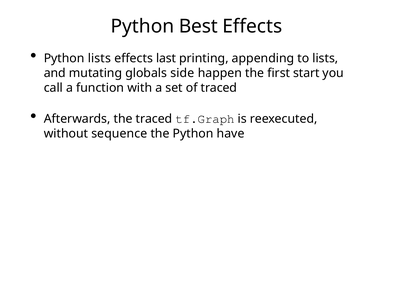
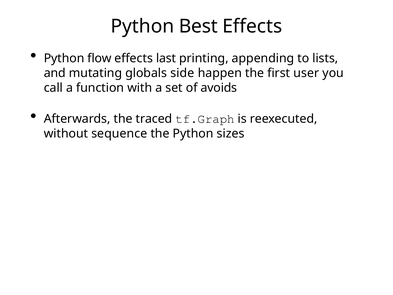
Python lists: lists -> flow (100, 58)
start: start -> user (306, 73)
of traced: traced -> avoids (219, 88)
have: have -> sizes (231, 133)
